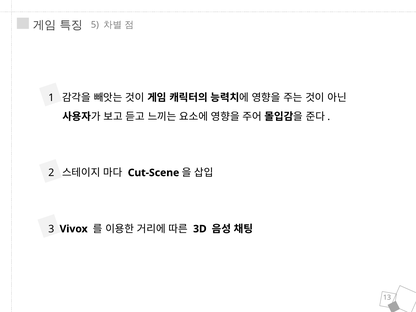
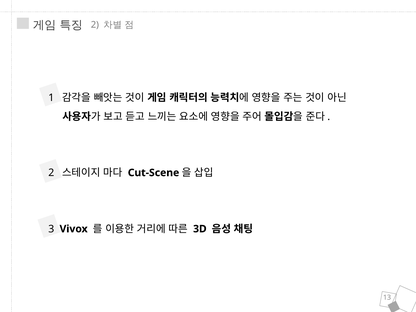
5: 5 -> 2 (95, 25)
